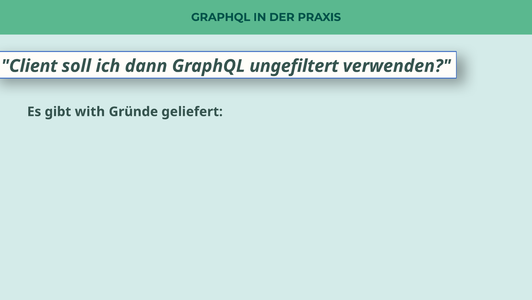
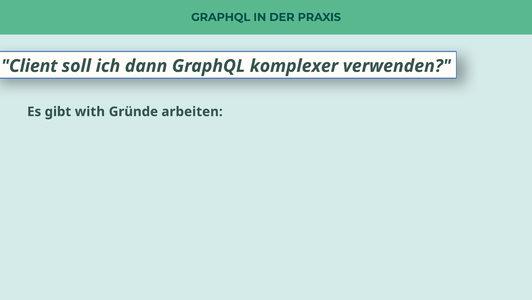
ungefiltert: ungefiltert -> komplexer (294, 66)
geliefert: geliefert -> arbeiten (192, 111)
